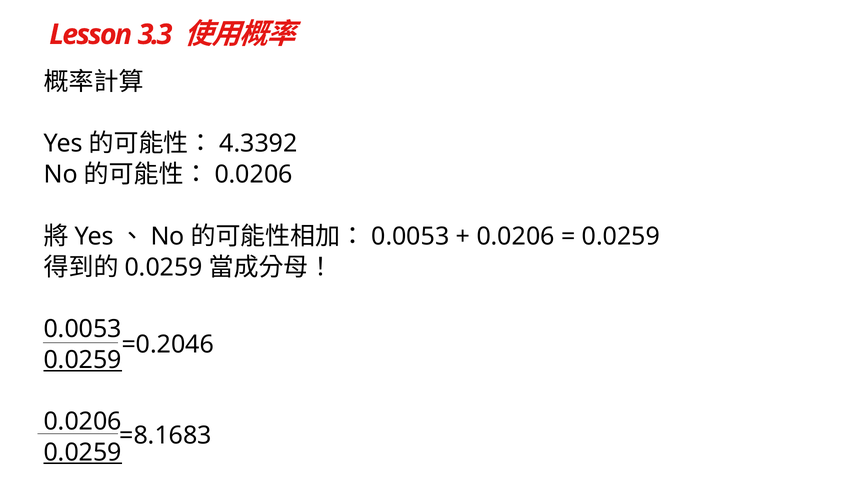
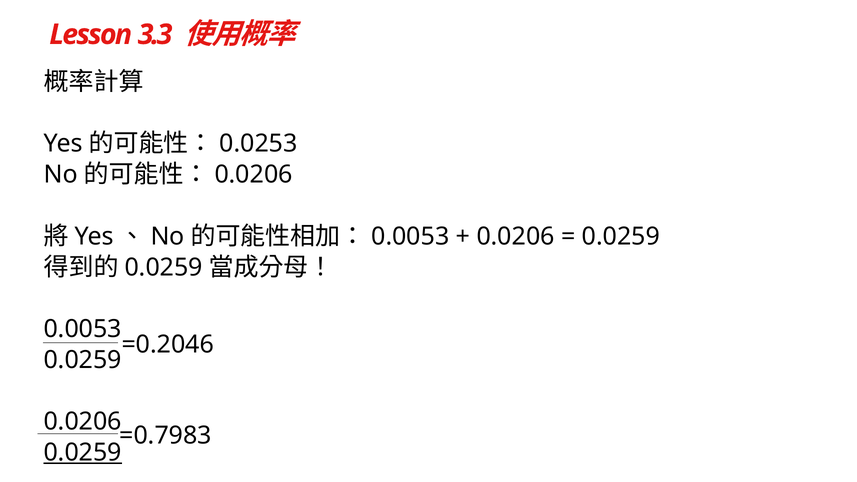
4.3392: 4.3392 -> 0.0253 (258, 144)
0.0259 underline: present -> none (83, 360)
=8.1683: =8.1683 -> =0.7983 (166, 435)
